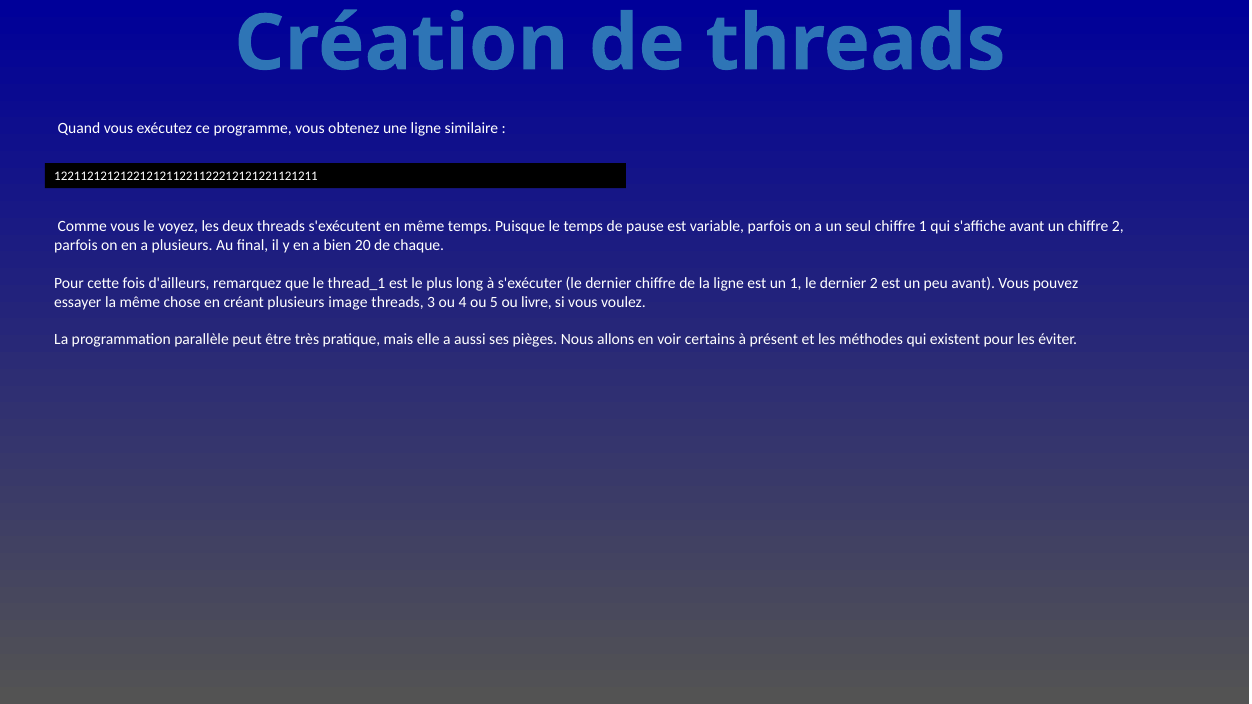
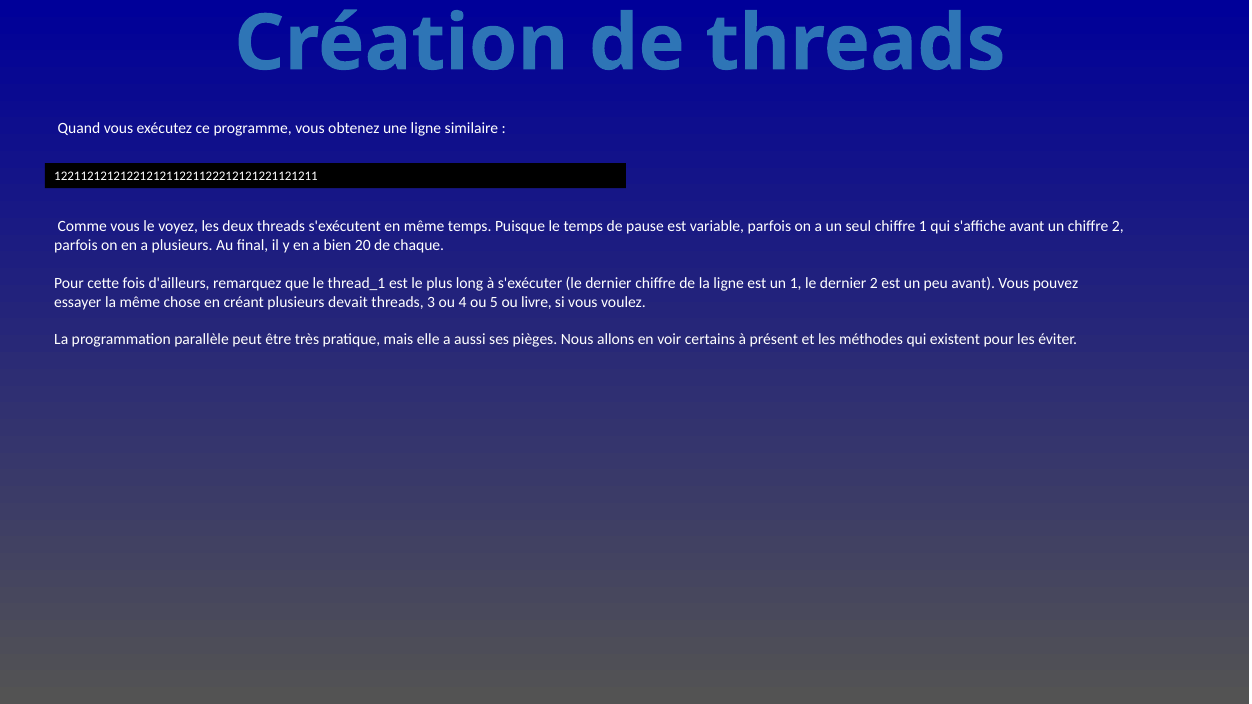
image: image -> devait (348, 302)
